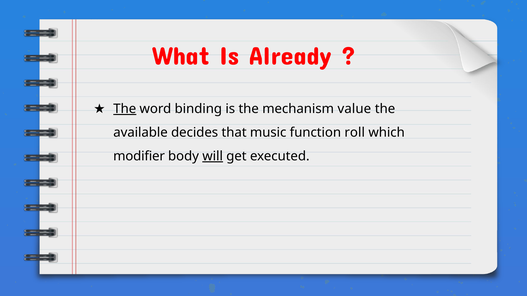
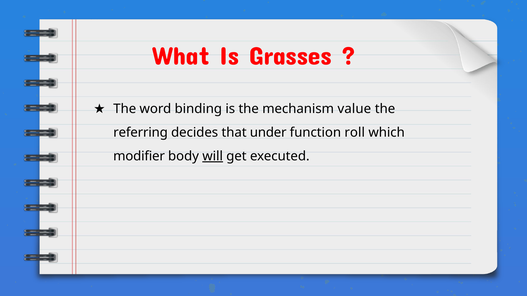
Already: Already -> Grasses (290, 56)
The underline: present -> none (125, 109)
available: available -> referring (141, 133)
music: music -> under (268, 133)
